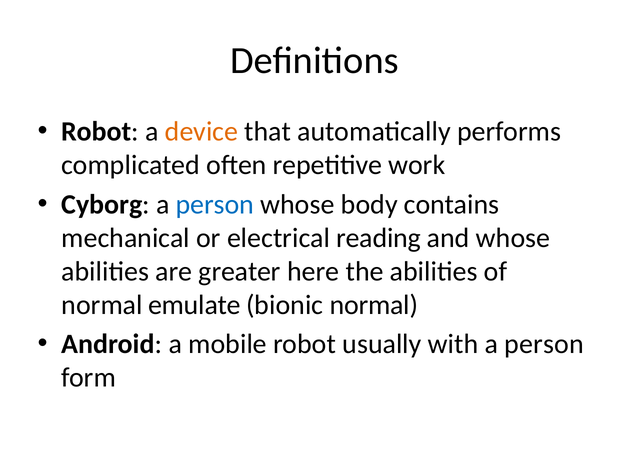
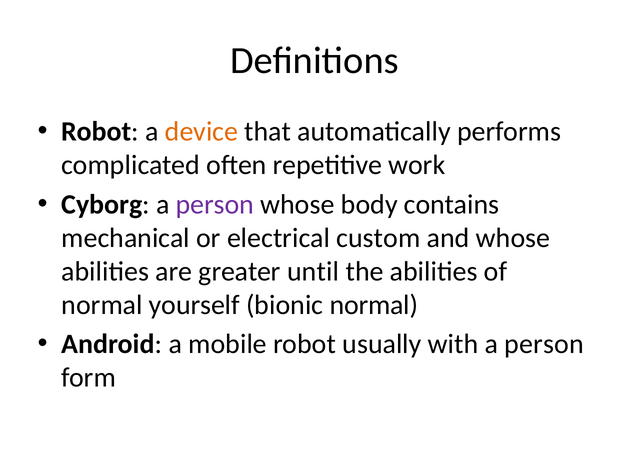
person colour: blue -> purple (215, 205)
reading: reading -> custom (378, 238)
here: here -> until (313, 272)
emulate: emulate -> yourself (194, 305)
